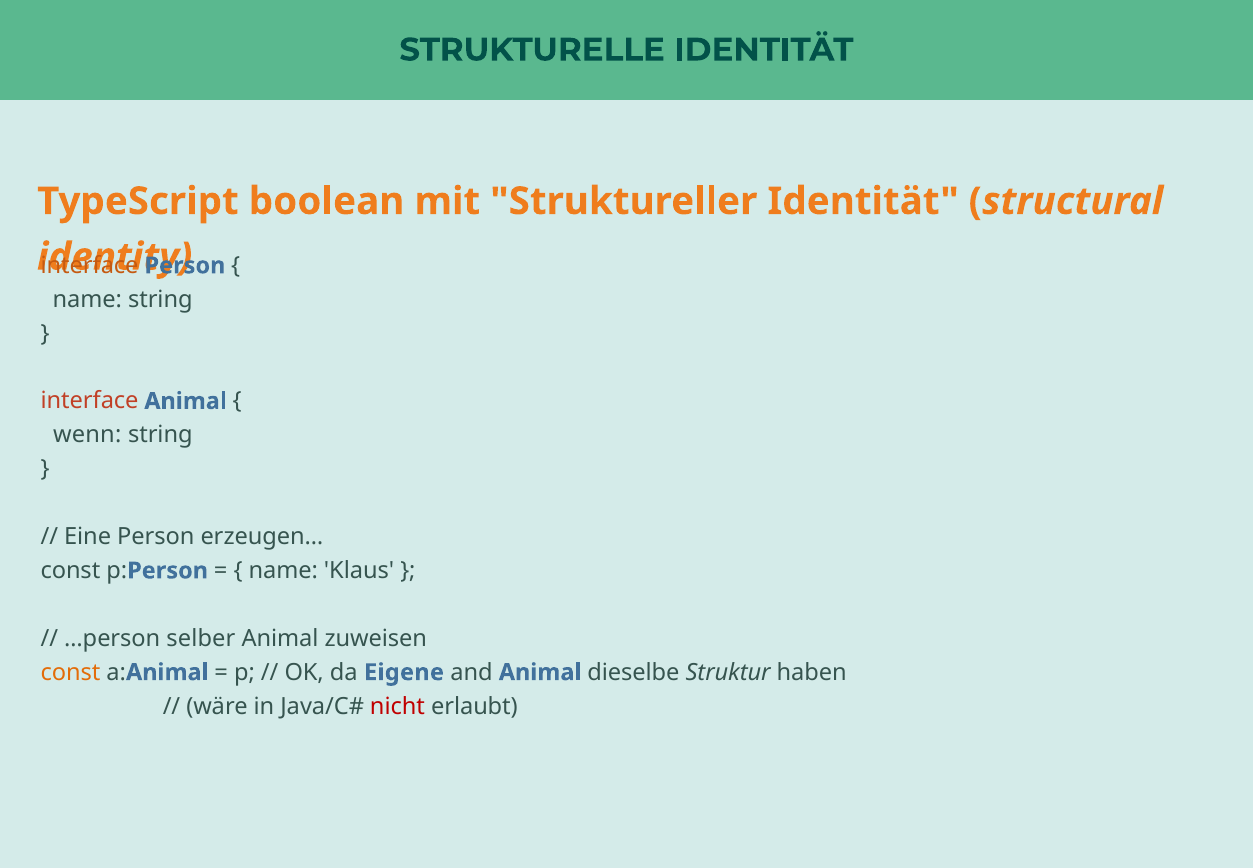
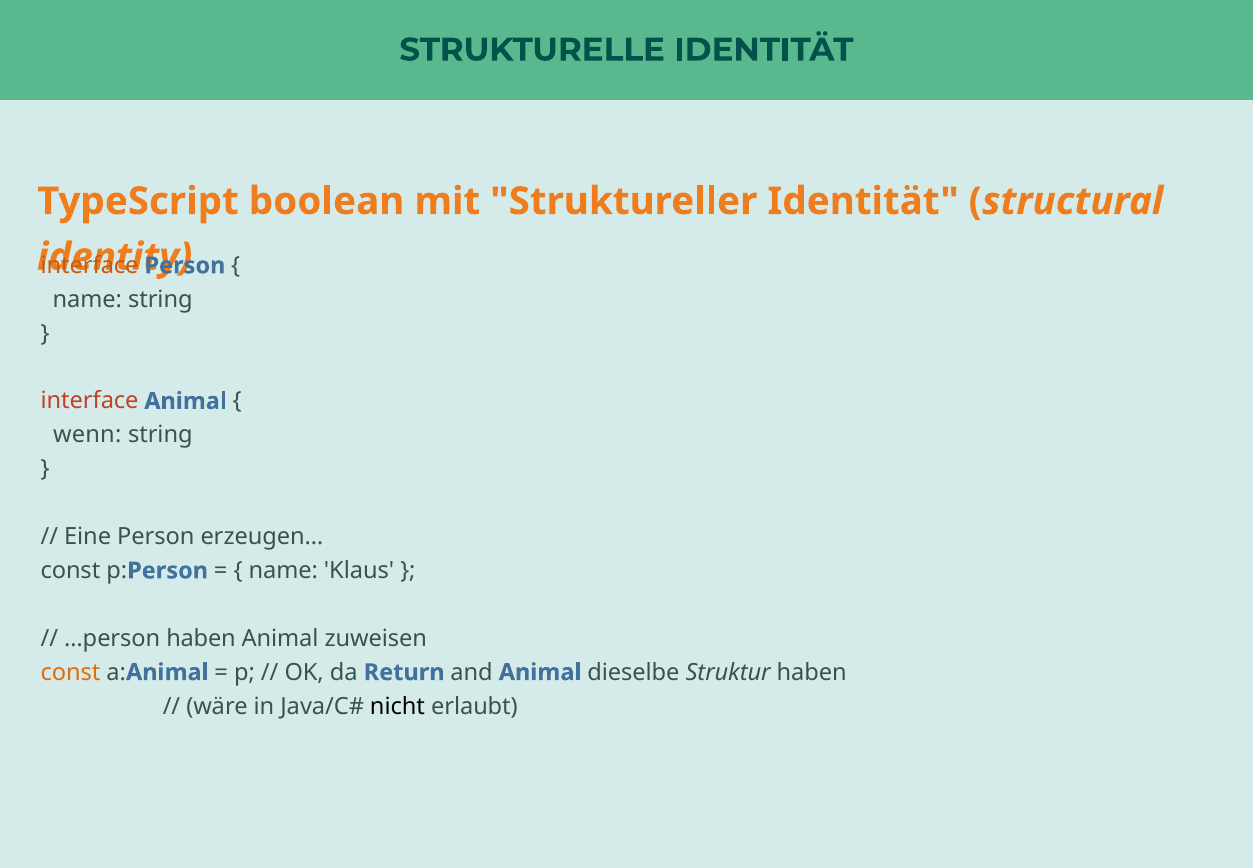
…person selber: selber -> haben (201, 638)
Eigene: Eigene -> Return (404, 672)
nicht colour: red -> black (397, 706)
